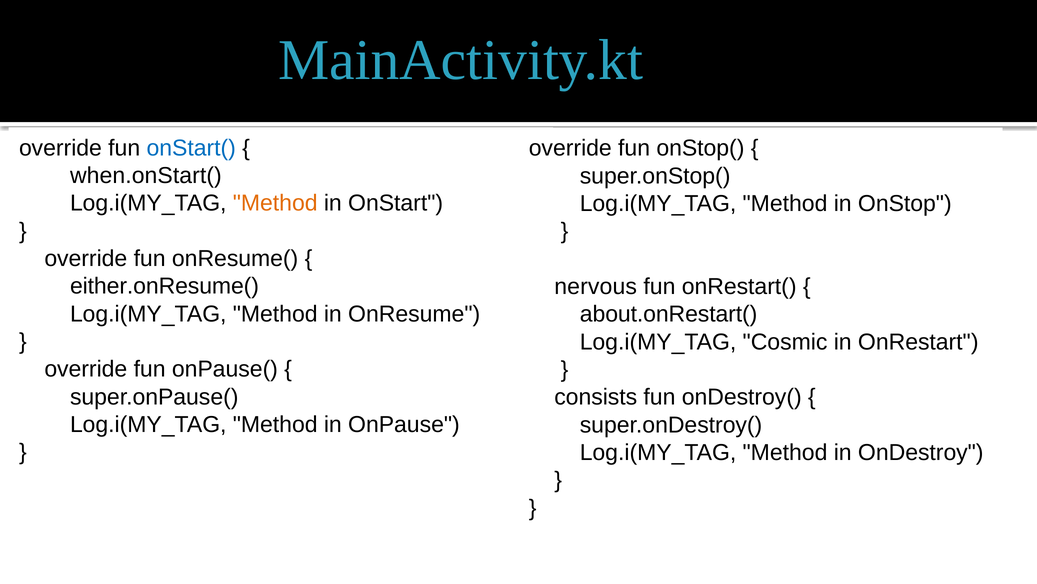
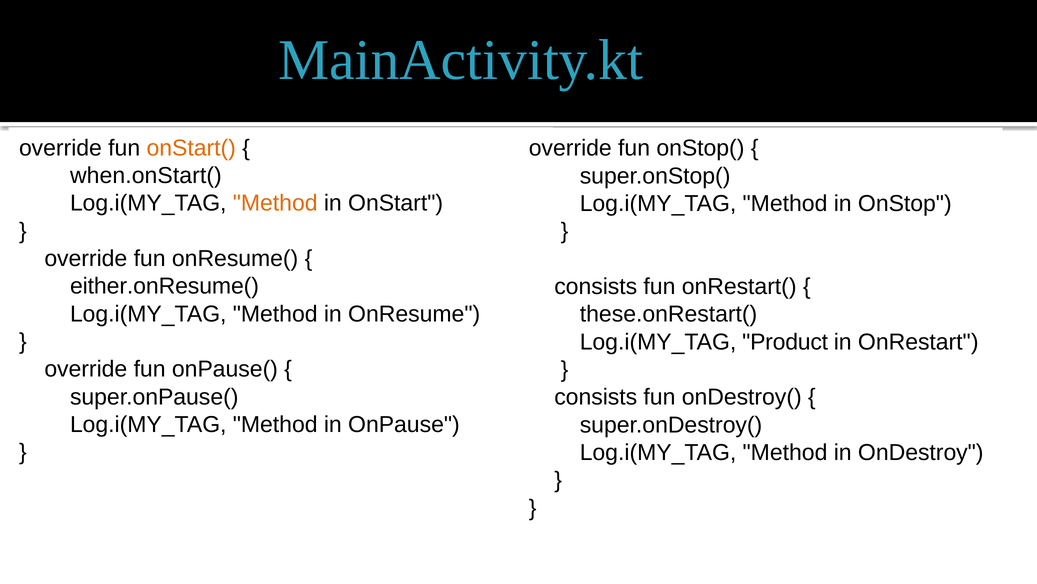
onStart( colour: blue -> orange (191, 148)
nervous: nervous -> consists (596, 286)
about.onRestart(: about.onRestart( -> these.onRestart( (669, 314)
Cosmic: Cosmic -> Product (785, 342)
